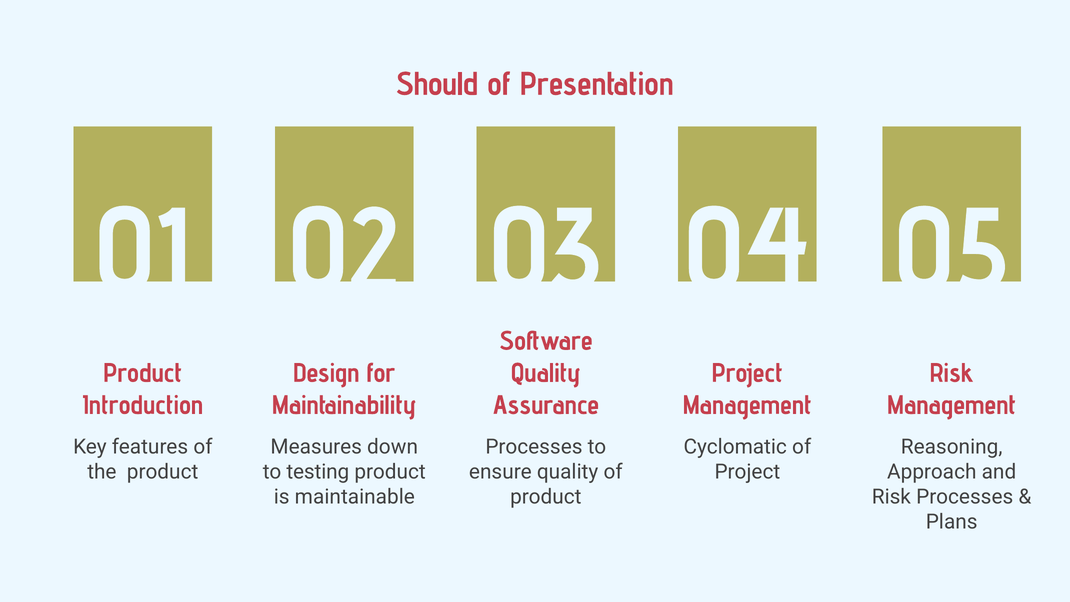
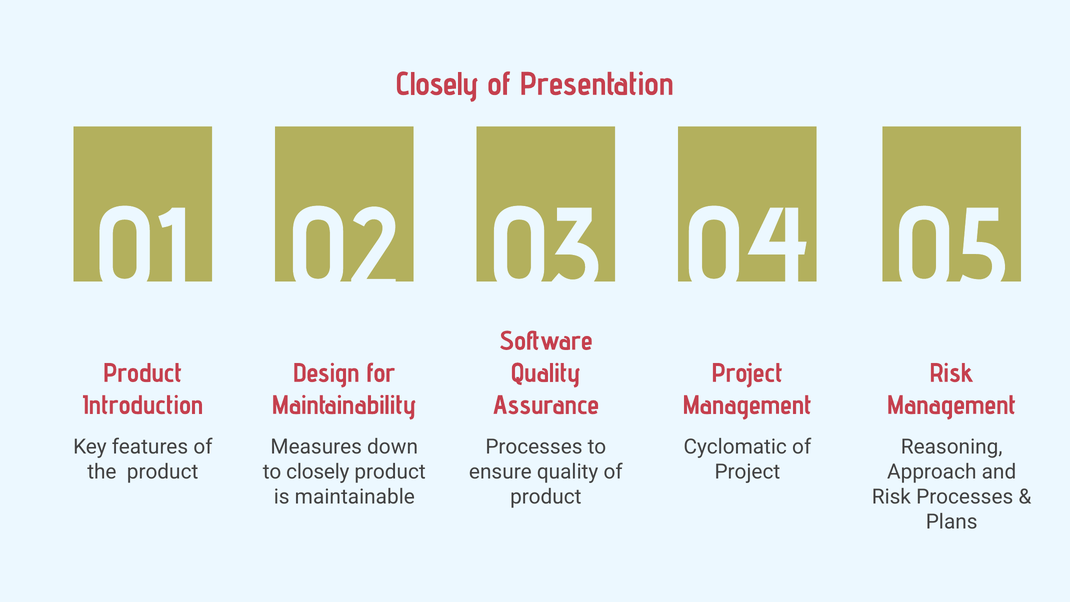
Should: Should -> Closely (437, 84)
to testing: testing -> closely (318, 472)
